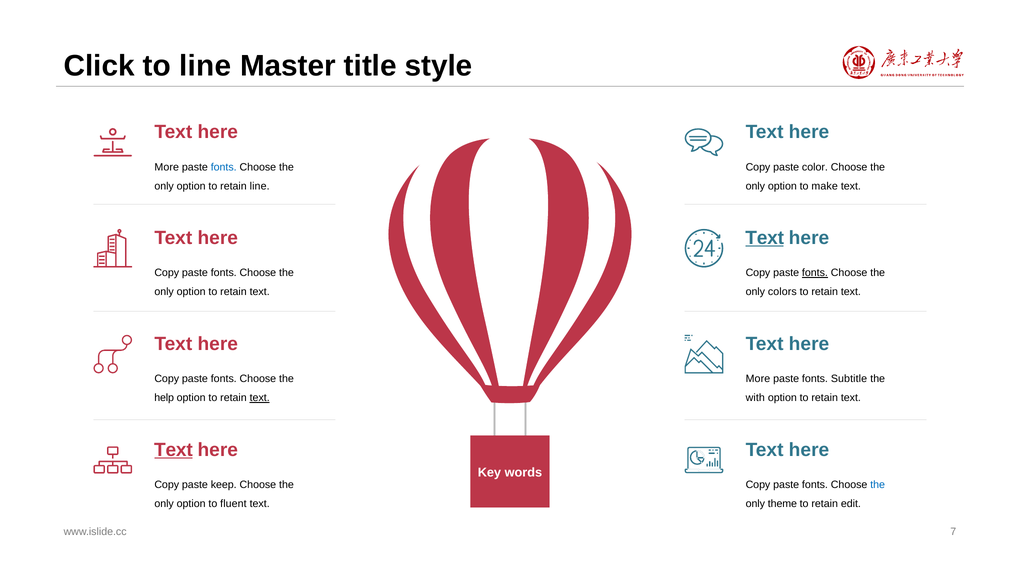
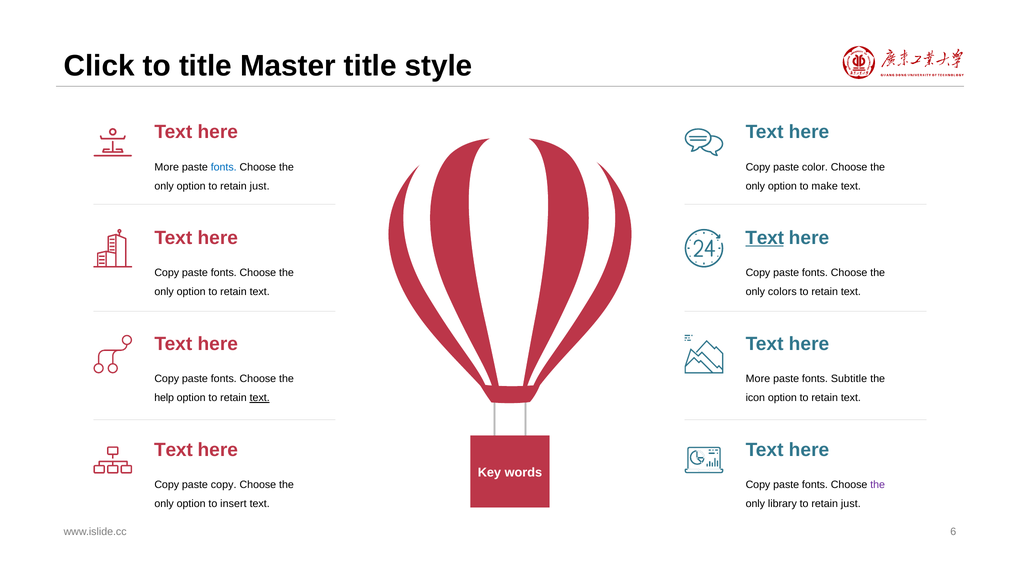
to line: line -> title (205, 66)
option to retain line: line -> just (260, 186)
fonts underline: present -> none (815, 273)
with: with -> icon (755, 398)
Text underline: present -> none (173, 450)
paste keep: keep -> copy (224, 485)
the colour: blue -> purple (878, 485)
fluent: fluent -> insert (233, 504)
theme: theme -> library (782, 504)
edit: edit -> just (851, 504)
7: 7 -> 6 (953, 531)
